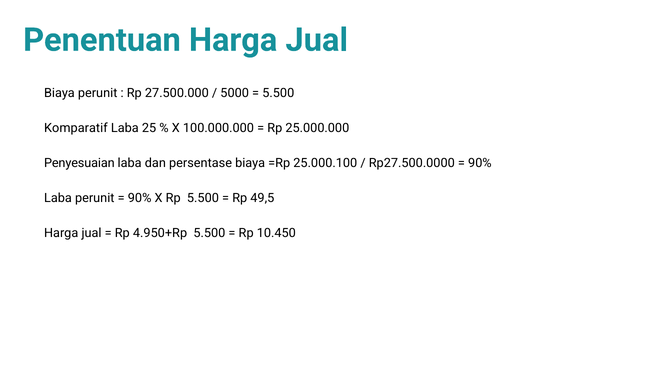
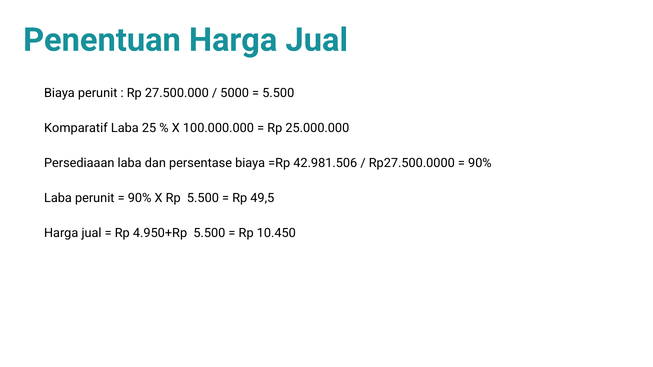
Penyesuaian: Penyesuaian -> Persediaaan (79, 163)
25.000.100: 25.000.100 -> 42.981.506 (325, 163)
